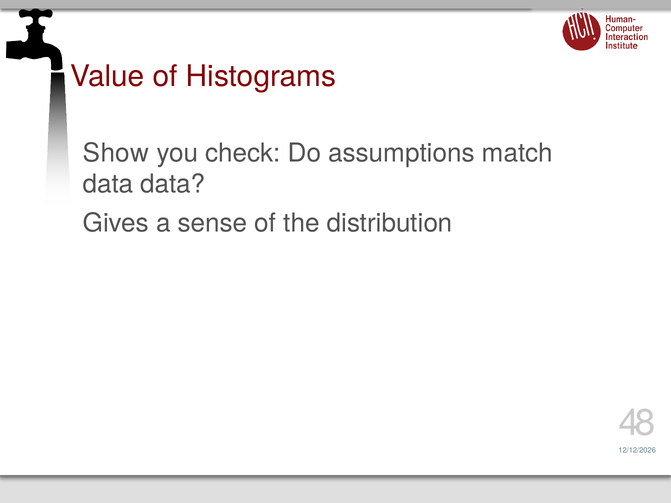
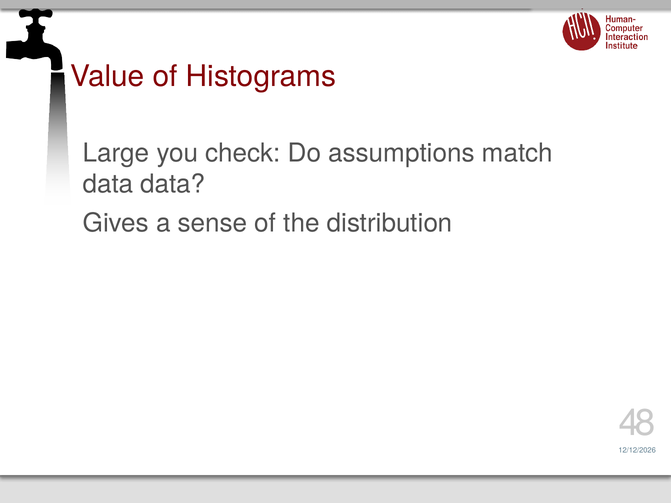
Show: Show -> Large (116, 153)
